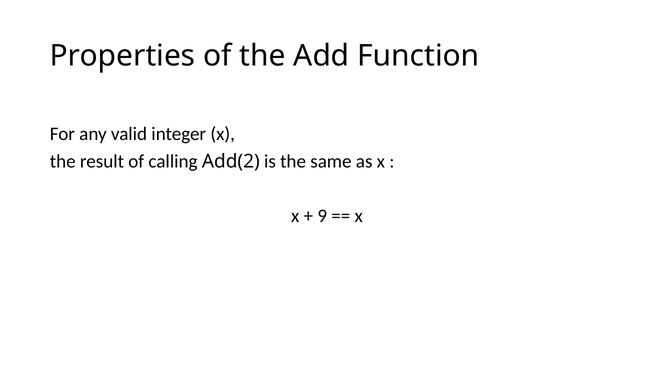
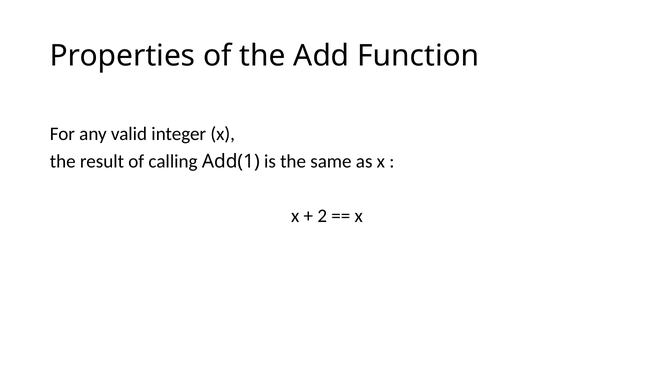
Add(2: Add(2 -> Add(1 (231, 161)
9: 9 -> 2 (322, 216)
